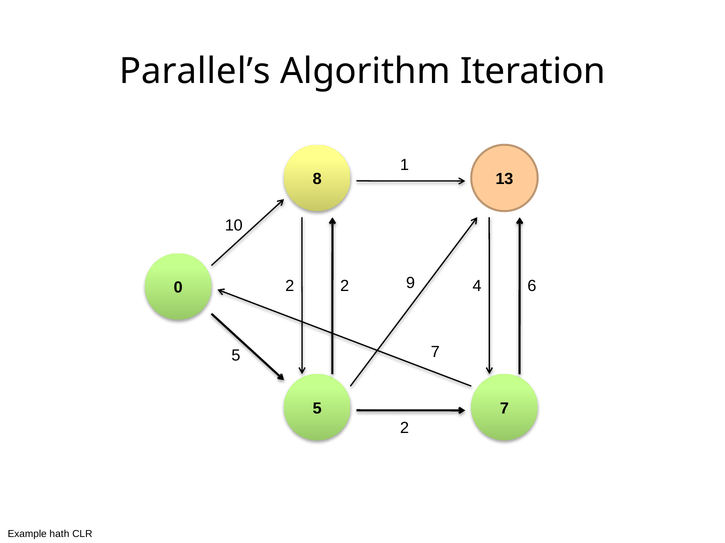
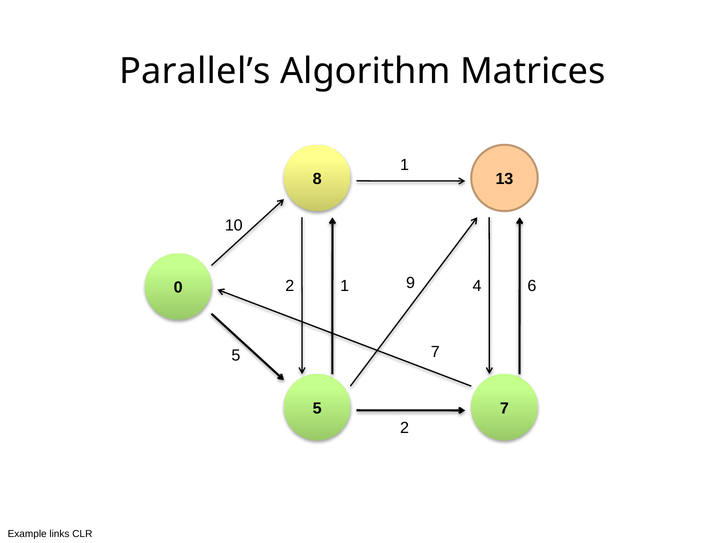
Iteration: Iteration -> Matrices (533, 71)
2: 2 -> 1 (345, 286)
hath: hath -> links (59, 535)
